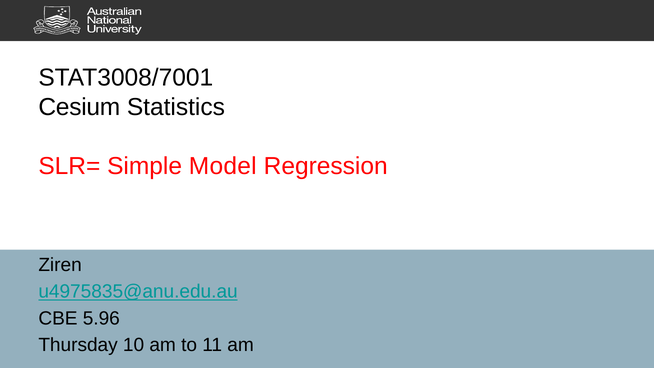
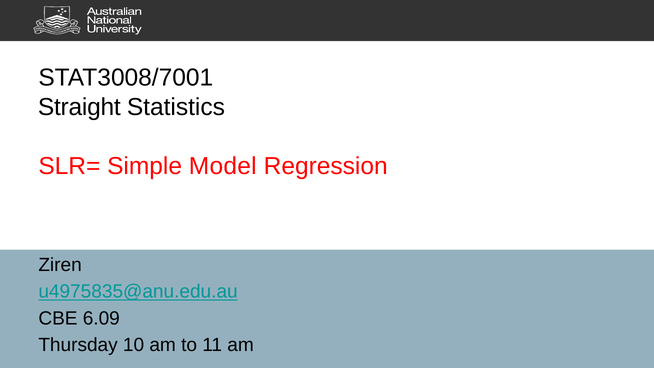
Cesium: Cesium -> Straight (79, 107)
5.96: 5.96 -> 6.09 (101, 318)
